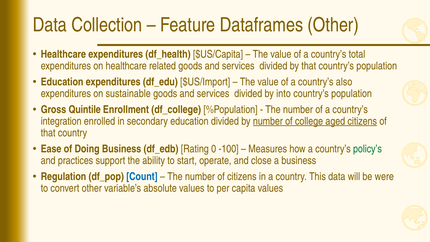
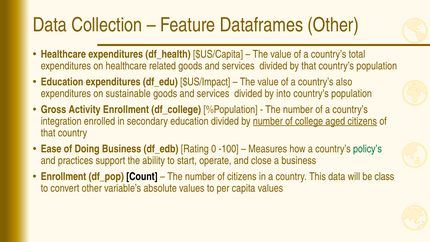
$US/Import: $US/Import -> $US/Impact (205, 82)
Quintile: Quintile -> Activity (85, 110)
Regulation: Regulation -> Enrollment (64, 177)
Count colour: blue -> black (142, 177)
were: were -> class (384, 177)
